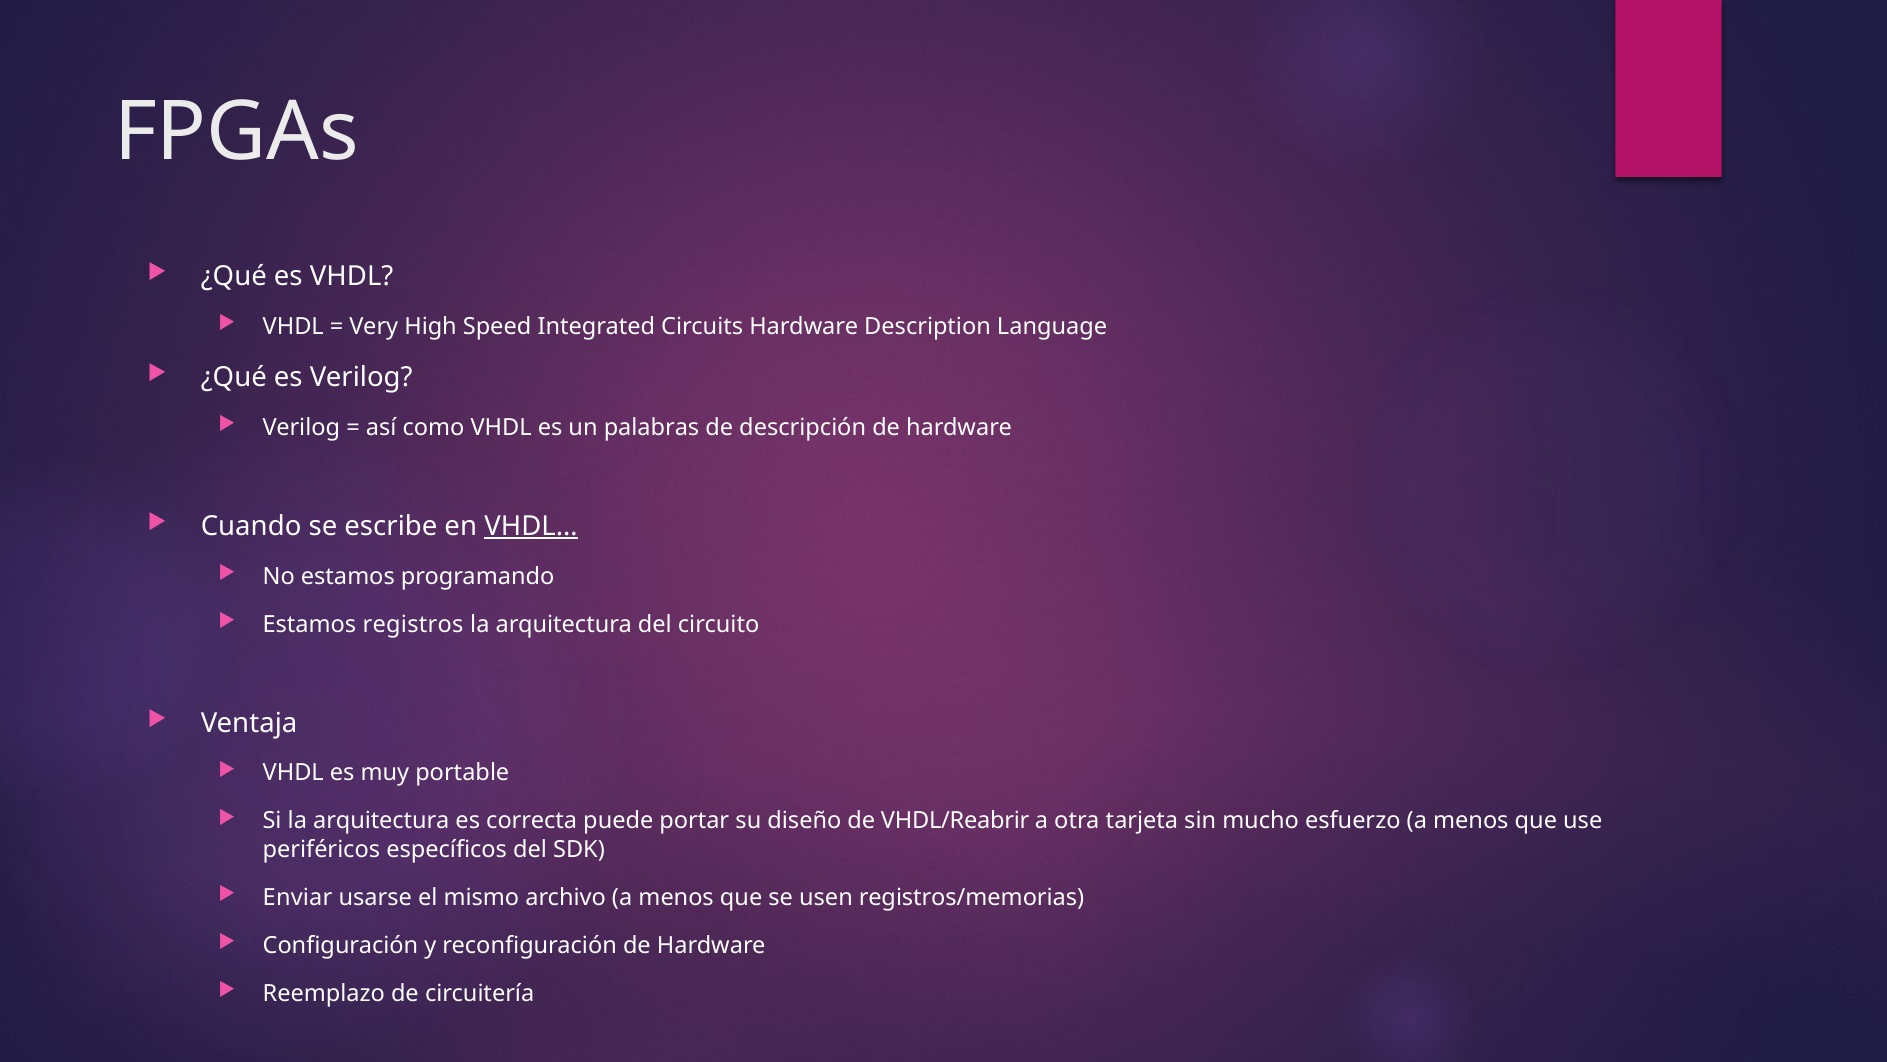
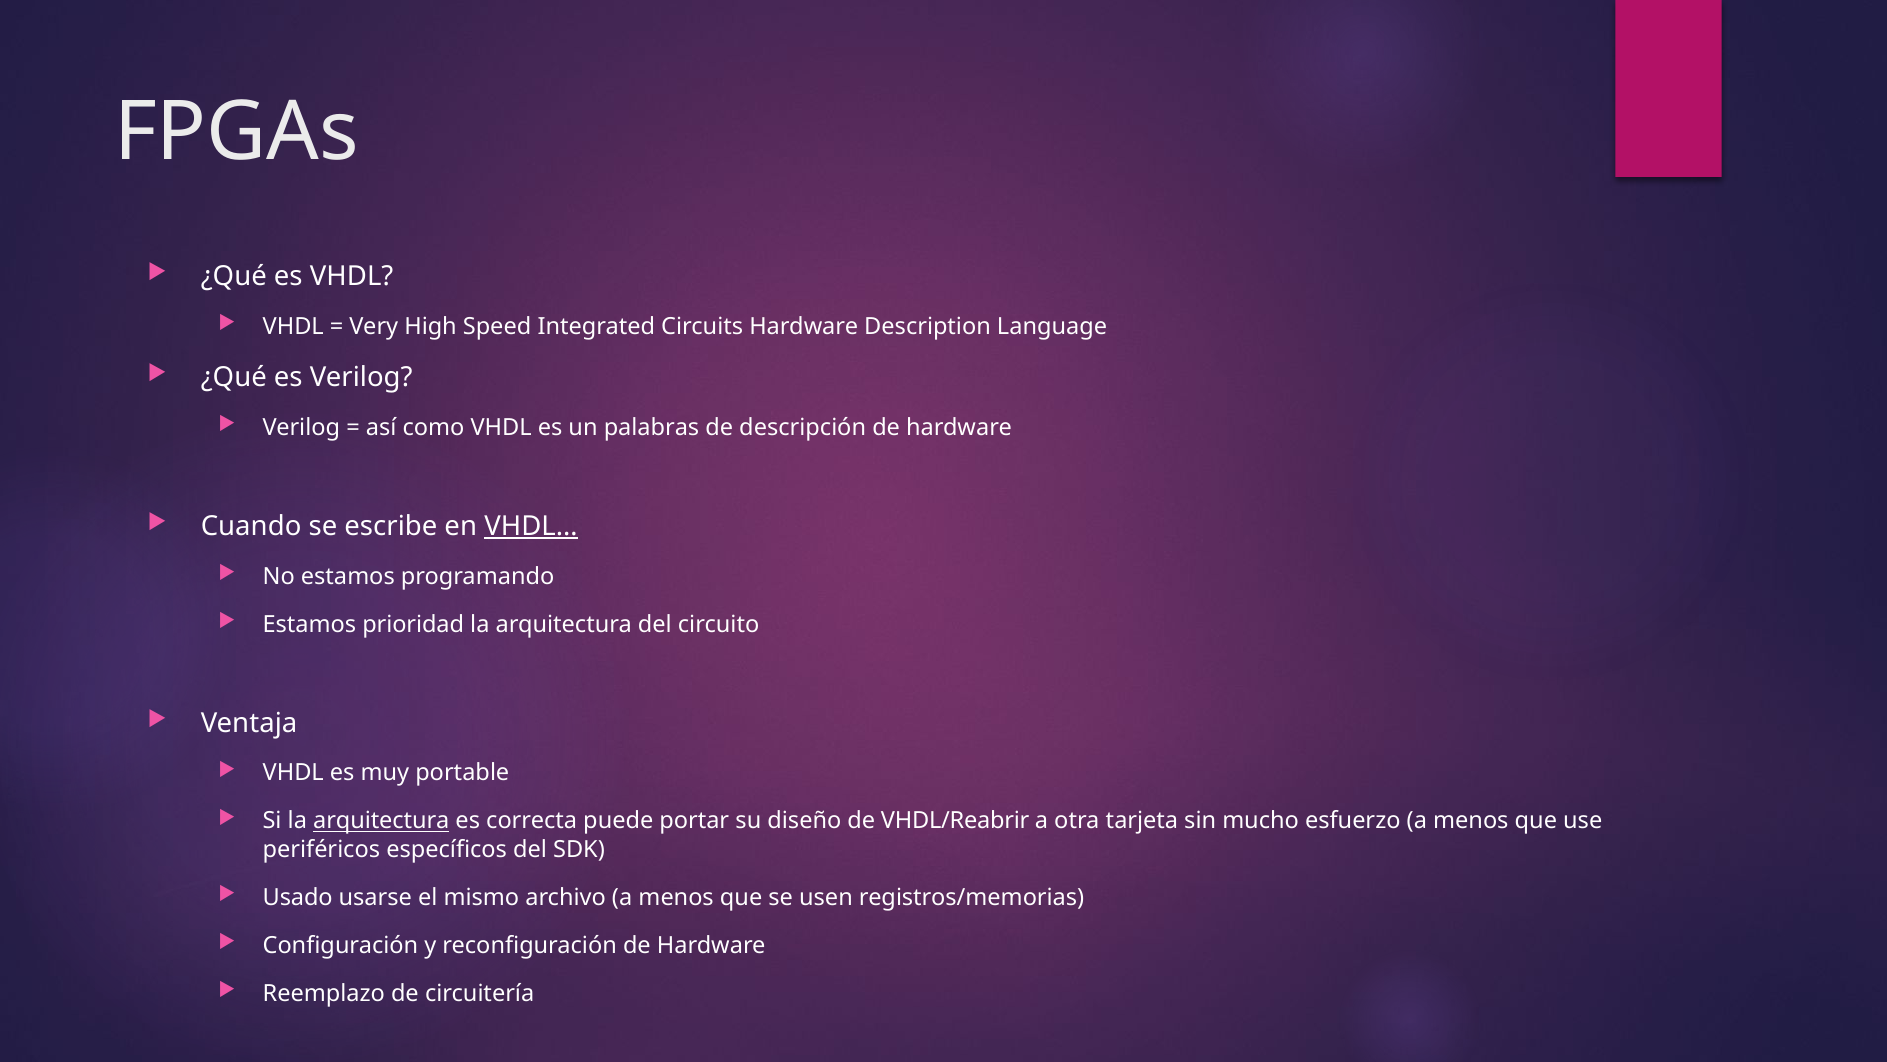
registros: registros -> prioridad (413, 624)
arquitectura underline: none -> present (381, 821)
Enviar: Enviar -> Usado (298, 897)
